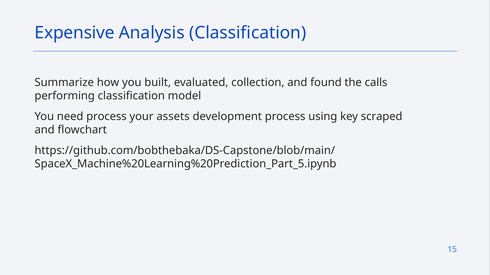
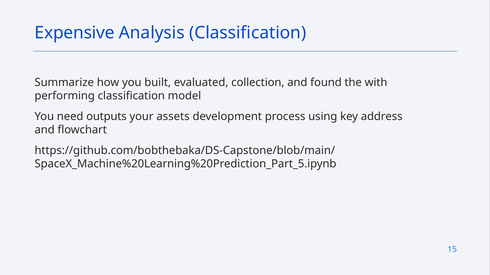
calls: calls -> with (376, 83)
need process: process -> outputs (106, 117)
scraped: scraped -> address (382, 117)
